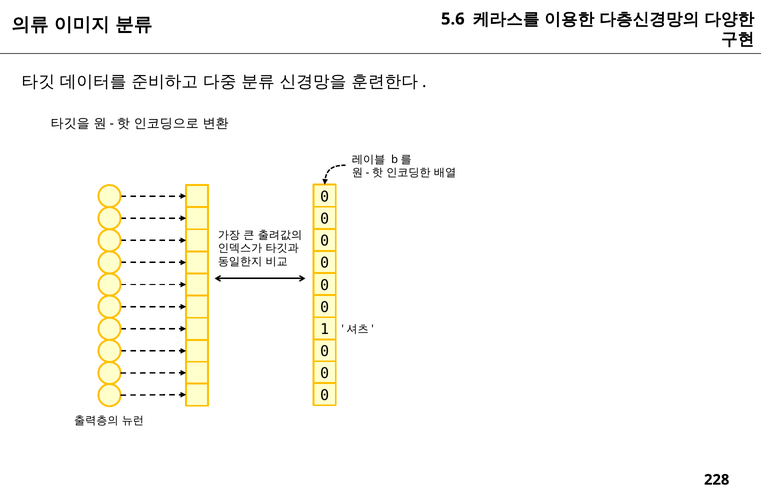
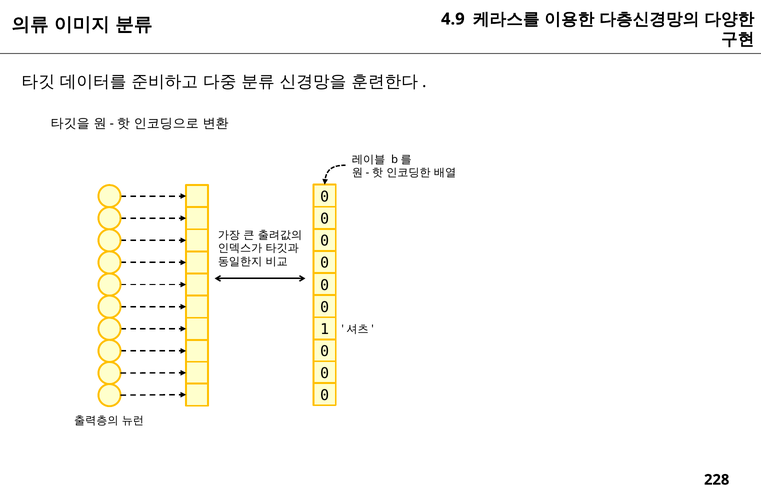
5.6: 5.6 -> 4.9 (453, 19)
